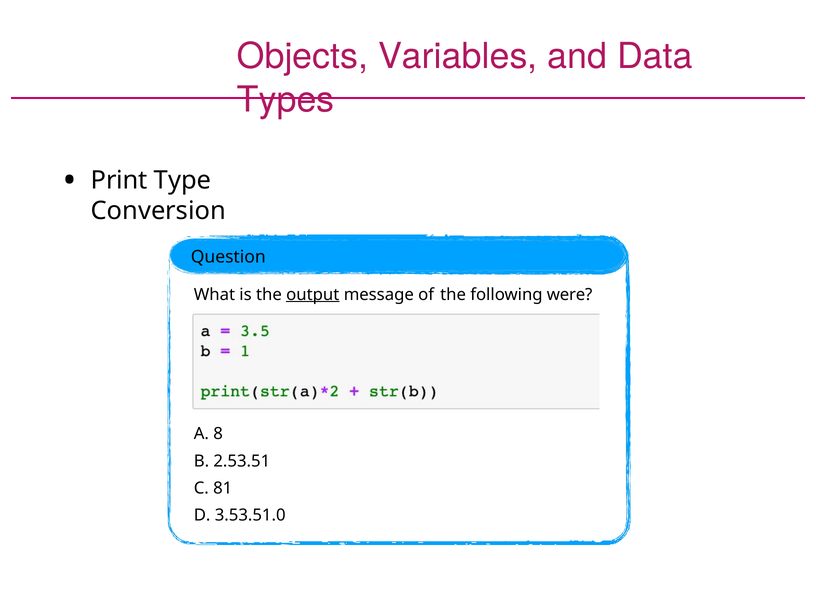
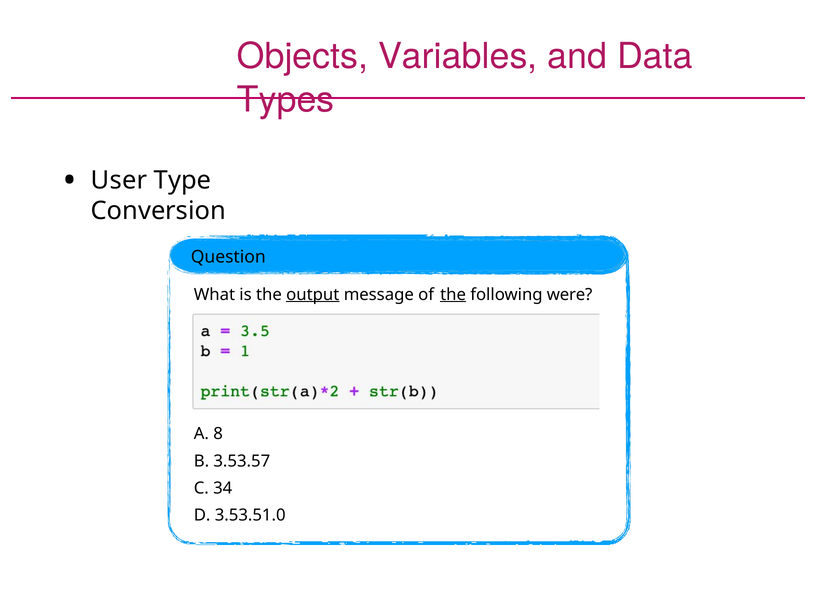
Print: Print -> User (119, 180)
the underline: none -> present (453, 294)
2.53.51: 2.53.51 -> 3.53.57 (242, 461)
81: 81 -> 34 (223, 488)
